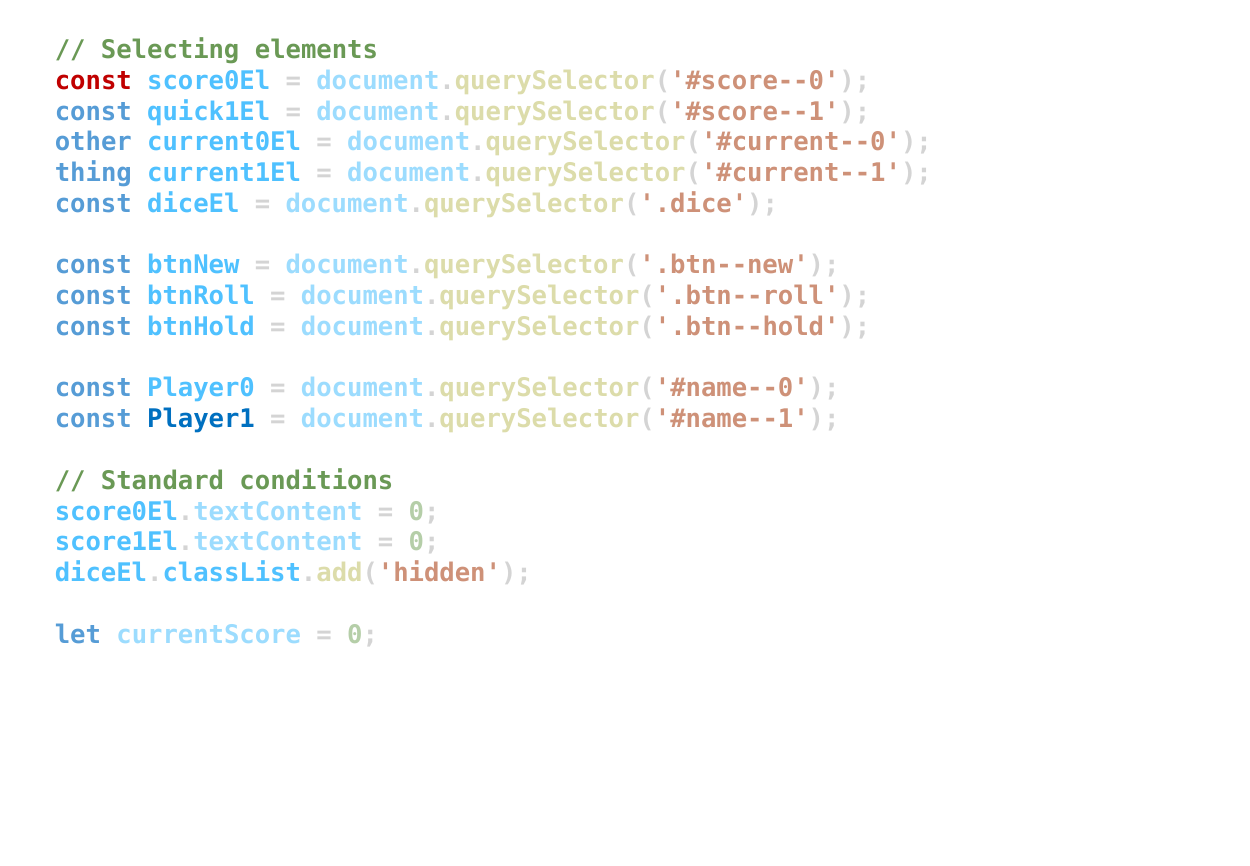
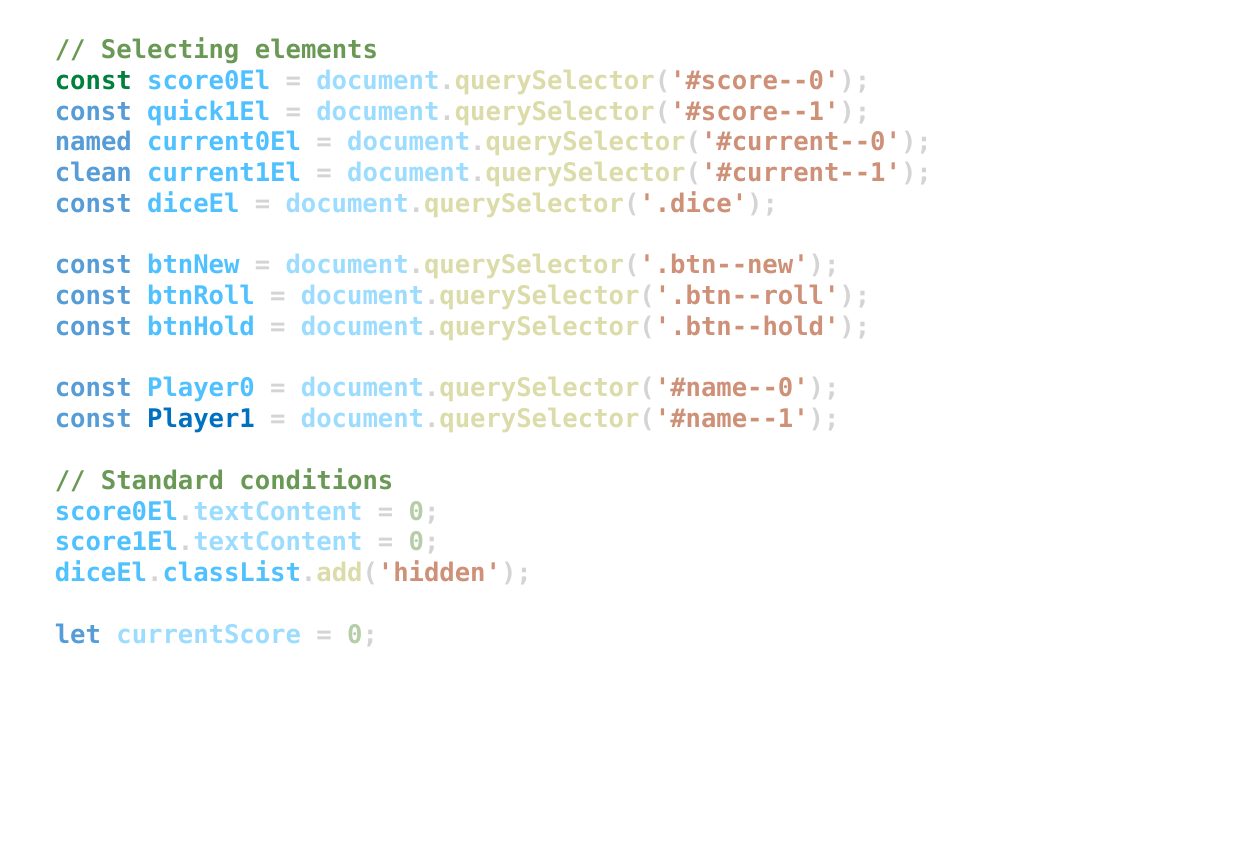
const colour: red -> green (93, 81)
other: other -> named (93, 142)
thing: thing -> clean (93, 173)
